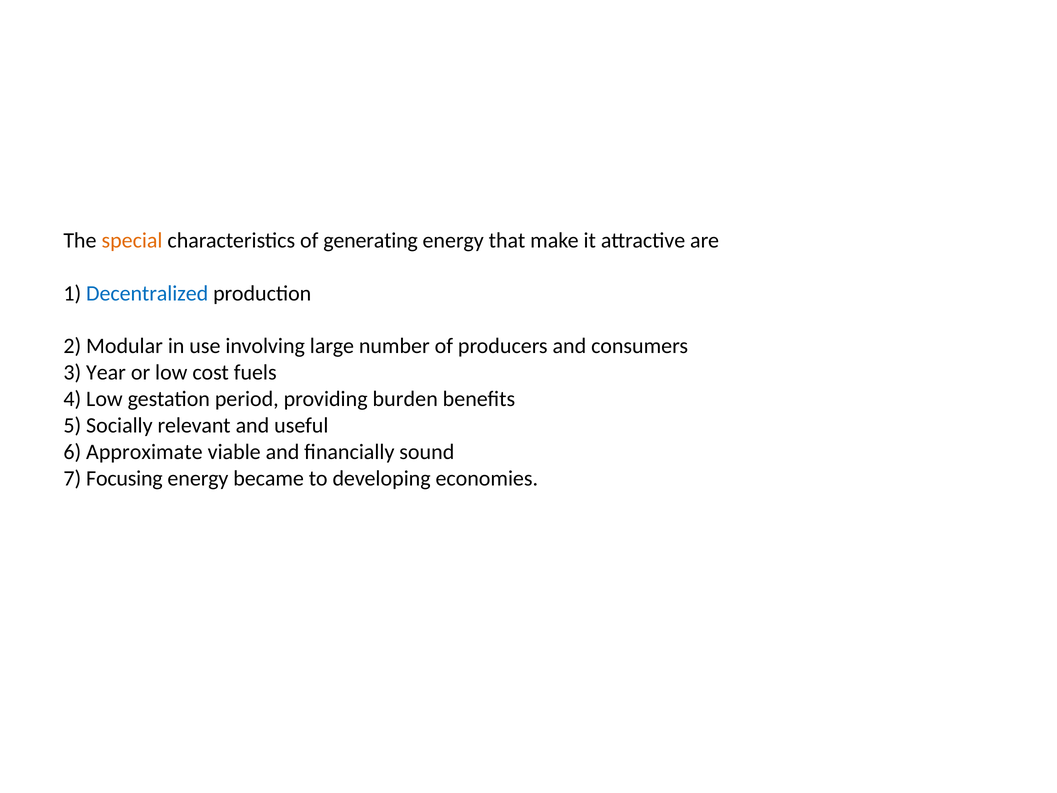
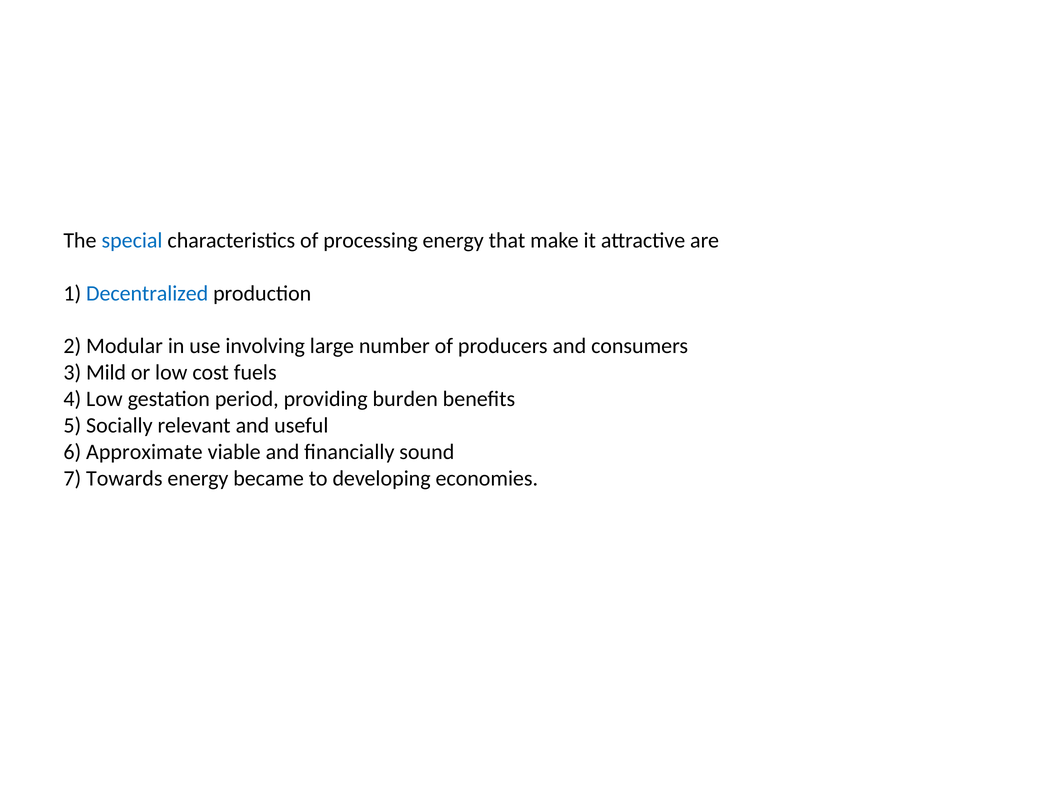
special colour: orange -> blue (132, 240)
generating: generating -> processing (371, 240)
Year: Year -> Mild (106, 372)
Focusing: Focusing -> Towards (124, 478)
